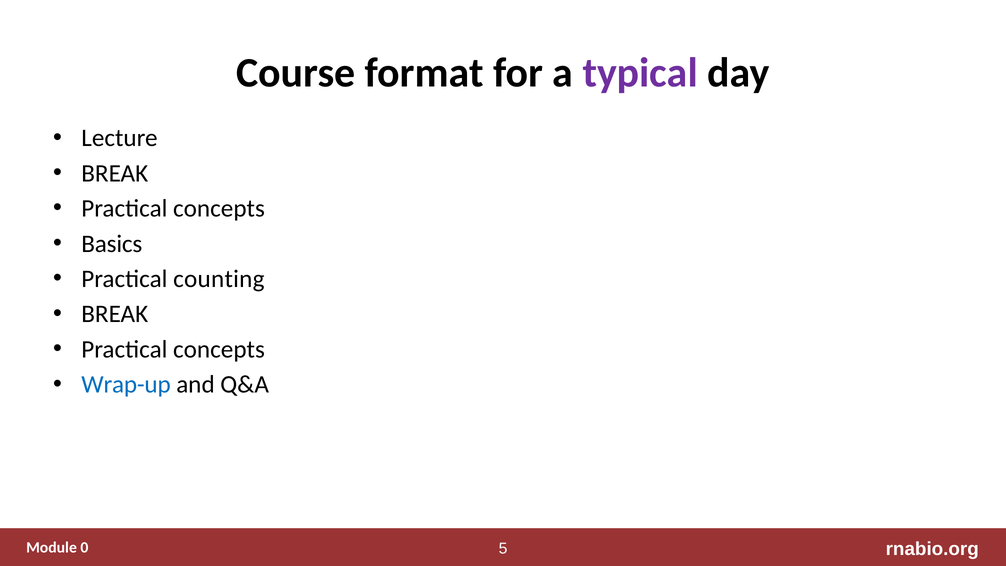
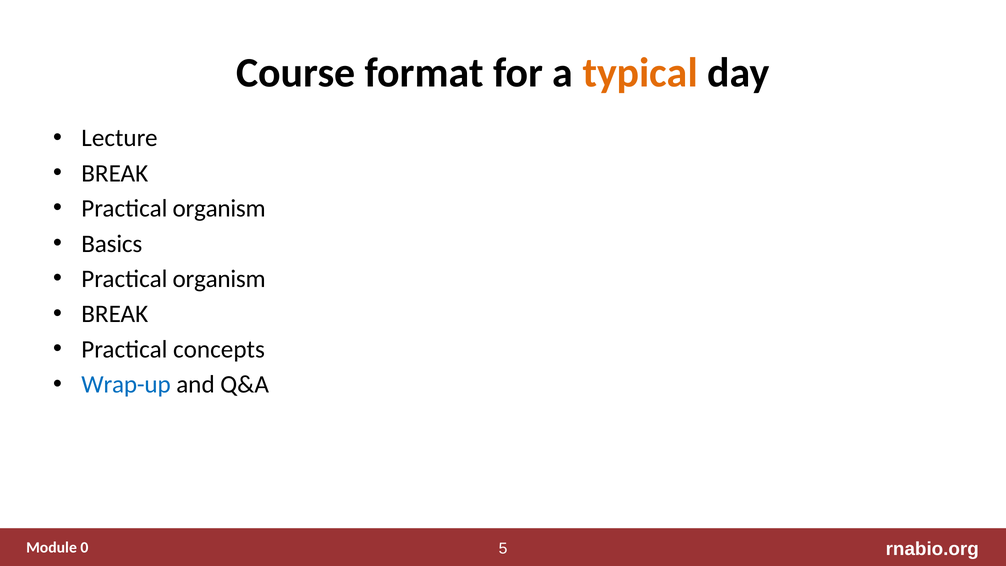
typical colour: purple -> orange (640, 73)
concepts: concepts -> organism (219, 209)
counting: counting -> organism (219, 279)
